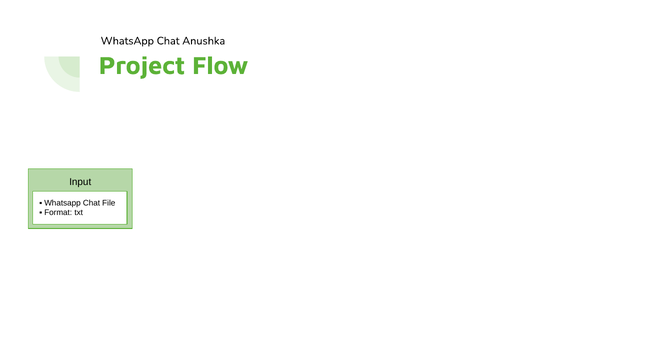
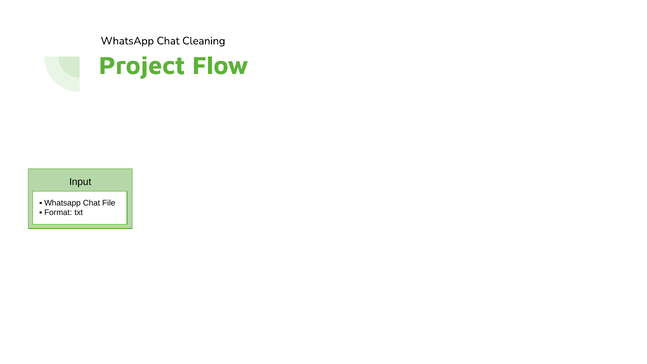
Anushka: Anushka -> Cleaning (204, 41)
